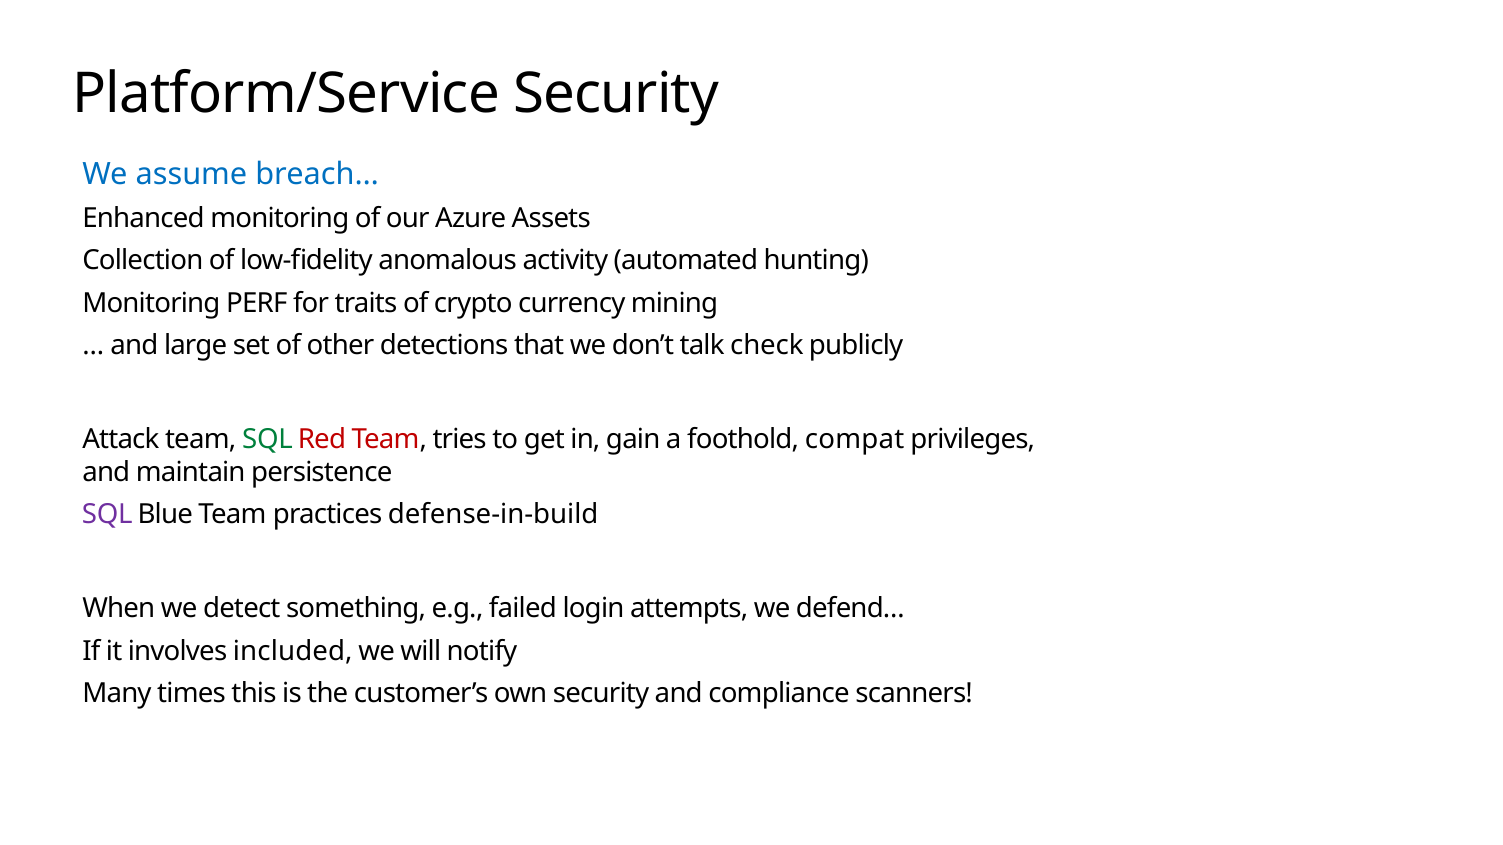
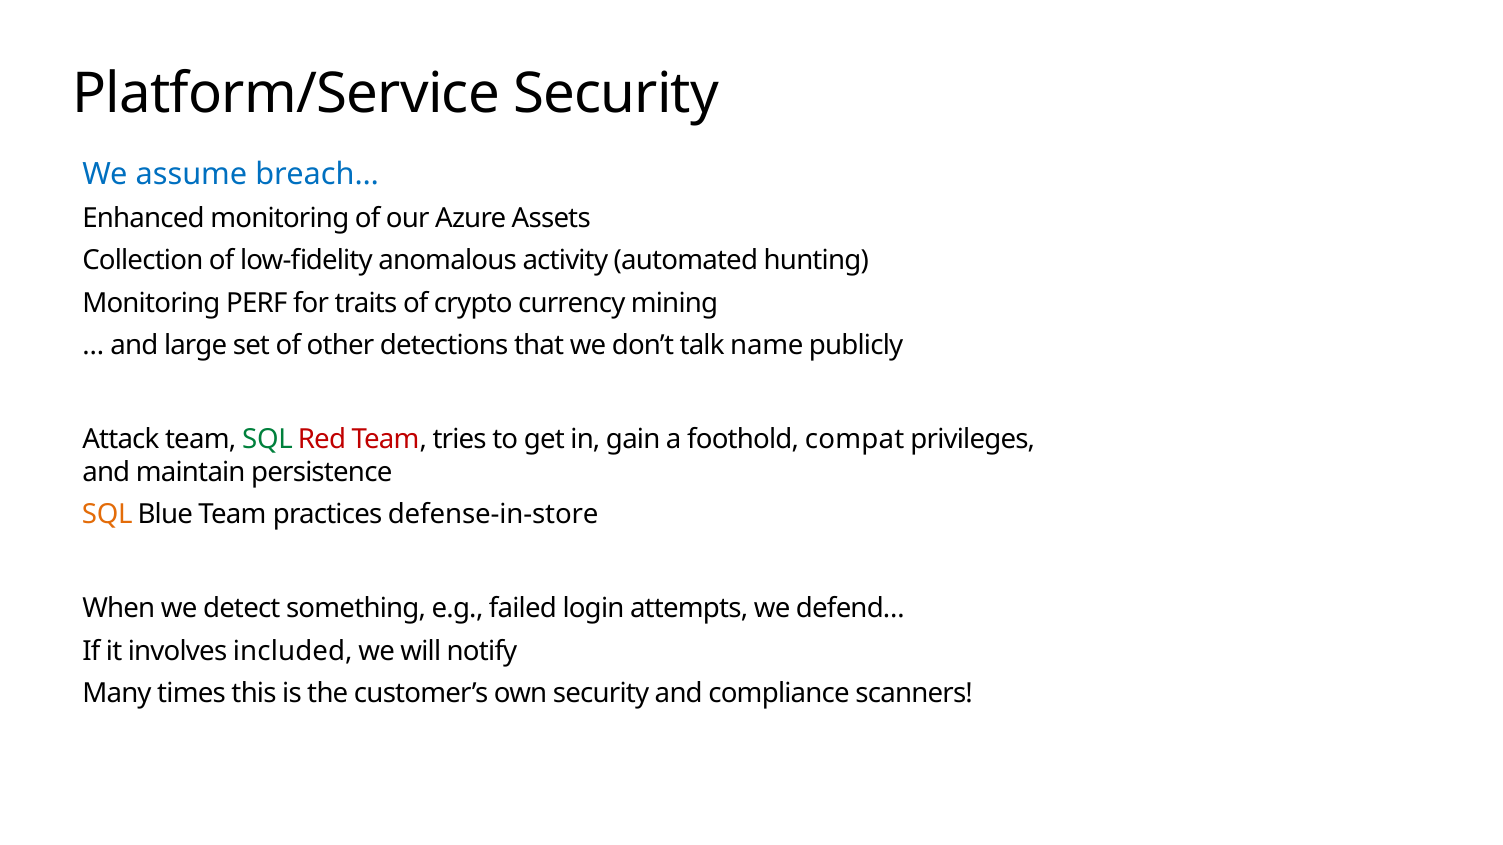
check: check -> name (767, 346)
SQL colour: purple -> orange (107, 515)
defense-in-build: defense-in-build -> defense-in-store (493, 515)
